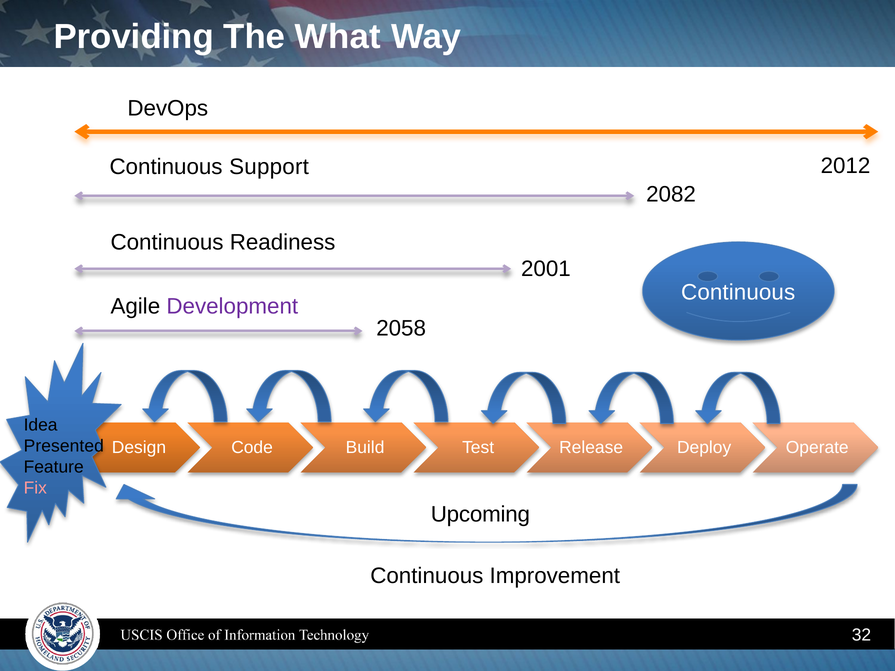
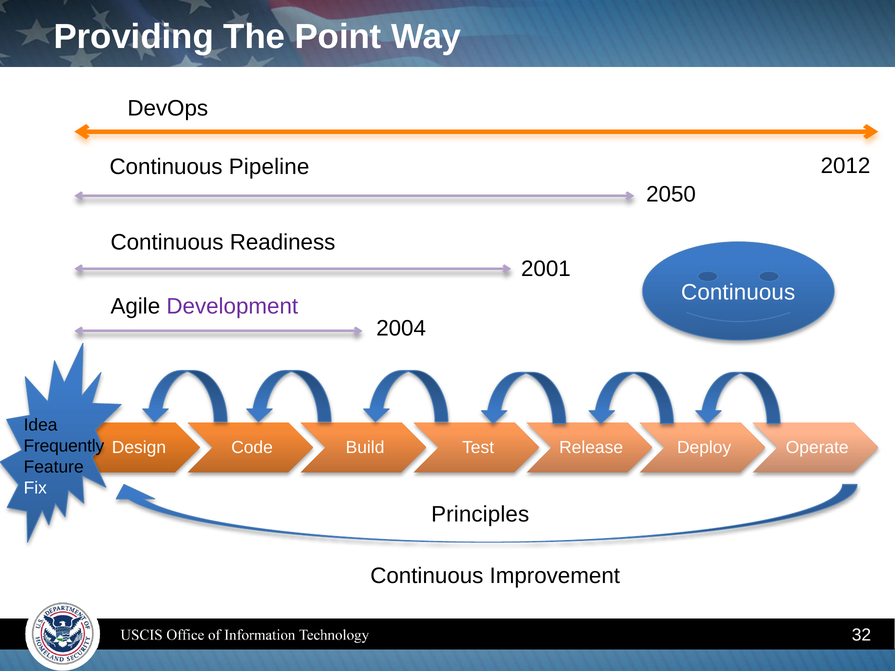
What: What -> Point (338, 37)
Support: Support -> Pipeline (269, 167)
2082: 2082 -> 2050 (671, 195)
2058: 2058 -> 2004 (401, 329)
Presented: Presented -> Frequently (64, 446)
Fix colour: pink -> white (35, 488)
Upcoming: Upcoming -> Principles (480, 515)
